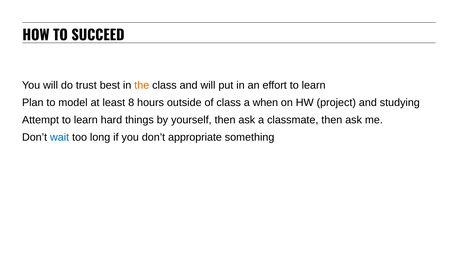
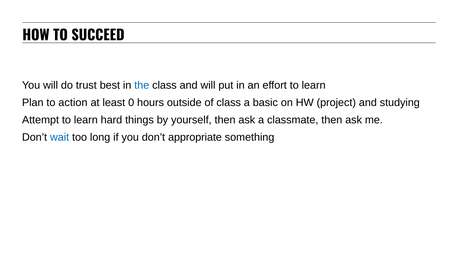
the colour: orange -> blue (142, 85)
model: model -> action (73, 103)
8: 8 -> 0 (131, 103)
when: when -> basic (265, 103)
